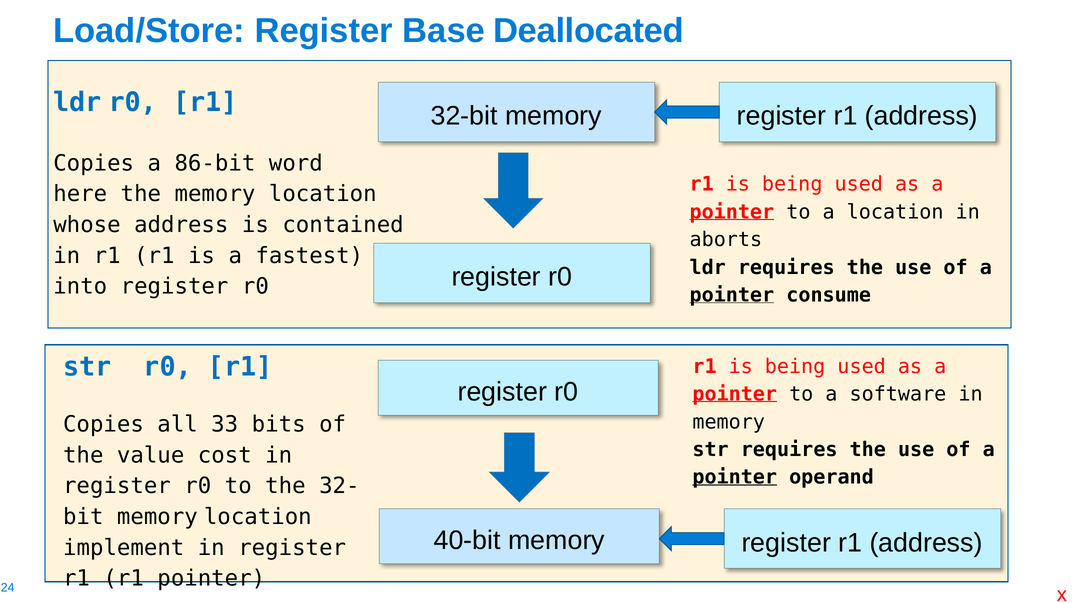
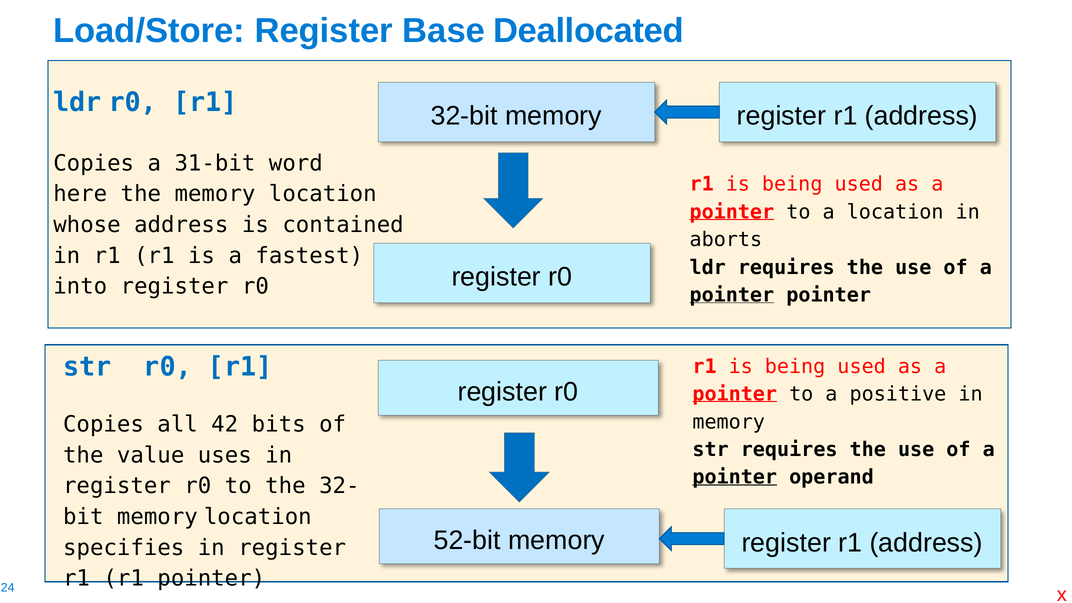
86-bit: 86-bit -> 31-bit (215, 163)
pointer consume: consume -> pointer (829, 295)
software: software -> positive (898, 394)
33: 33 -> 42 (225, 424)
cost: cost -> uses (225, 455)
40-bit: 40-bit -> 52-bit (467, 540)
implement: implement -> specifies (124, 548)
